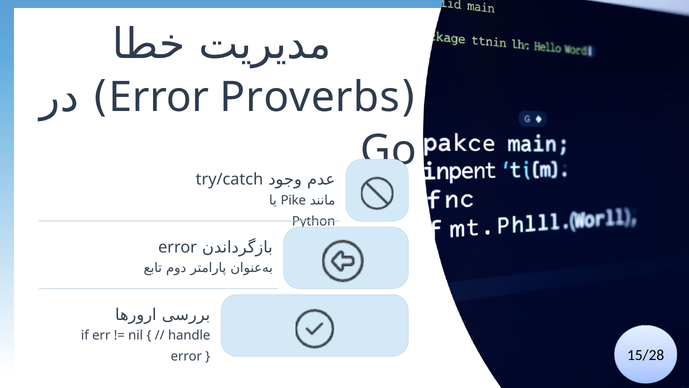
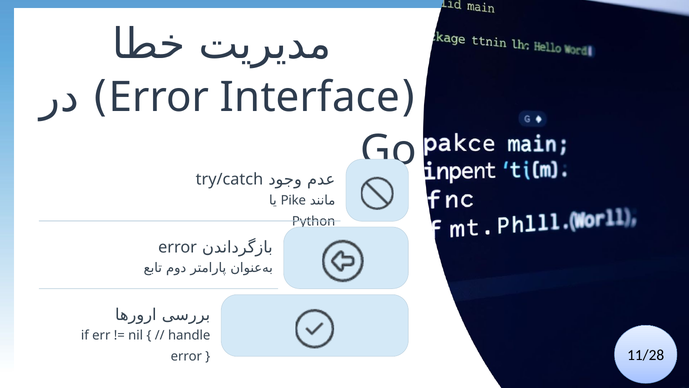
Proverbs: Proverbs -> Interface (310, 97)
15/28: 15/28 -> 11/28 (646, 355)
